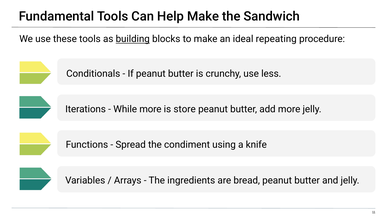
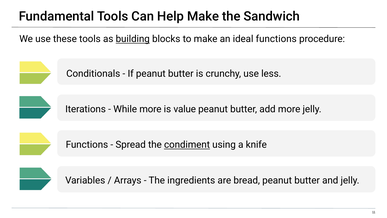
ideal repeating: repeating -> functions (276, 39)
store: store -> value (185, 109)
condiment underline: none -> present (187, 145)
